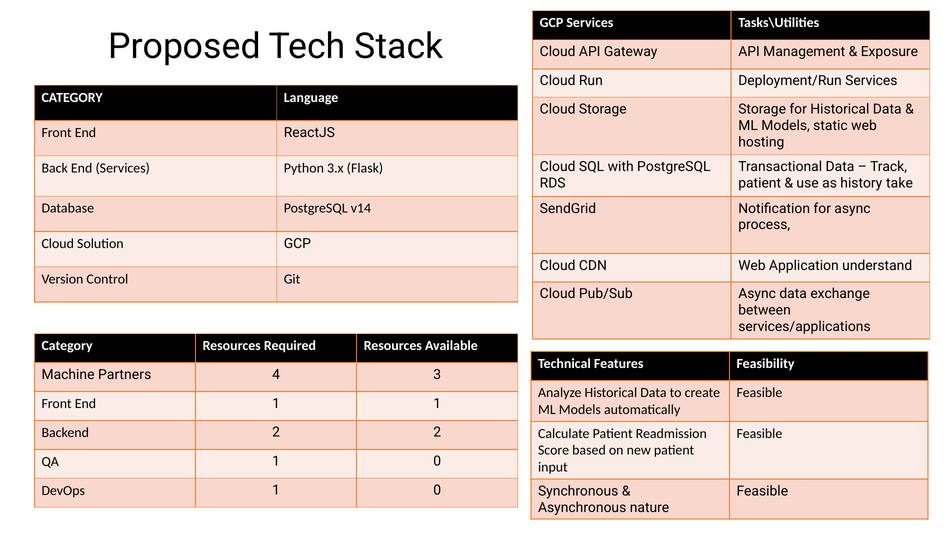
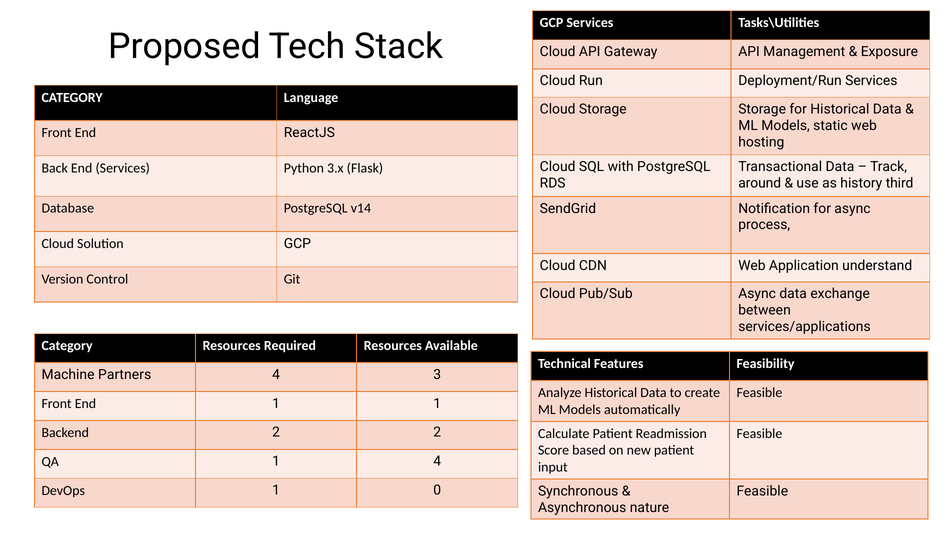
patient: patient -> around (760, 183)
take: take -> third (900, 183)
QA 1 0: 0 -> 4 (437, 461)
